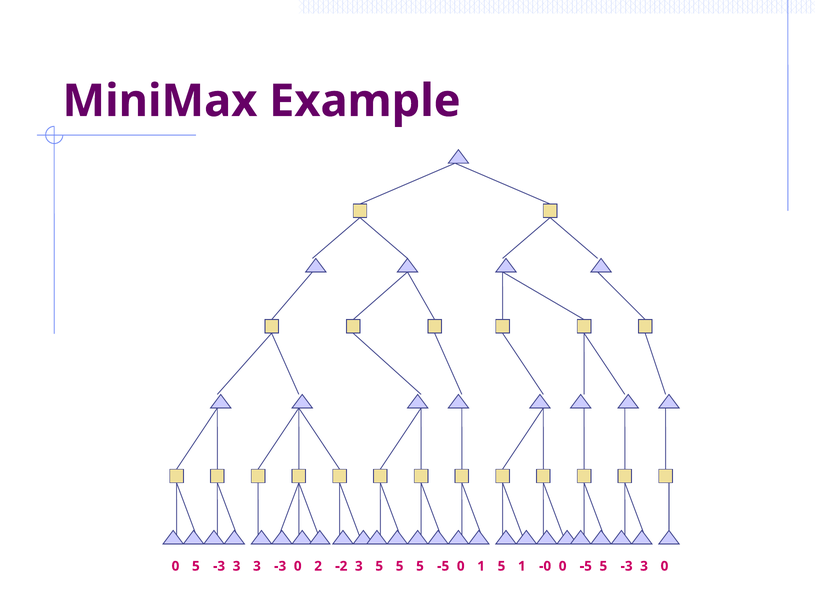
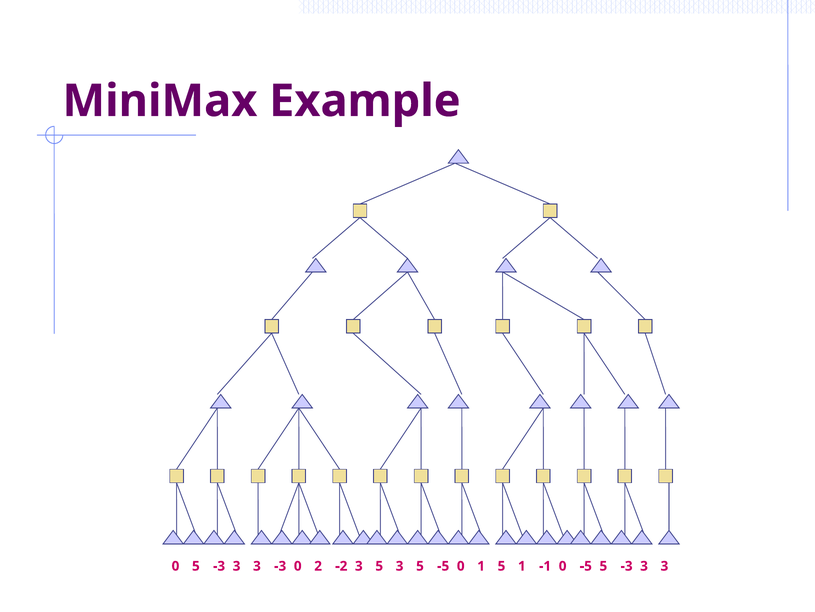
5 -3 5: 5 -> 3 (400, 565)
-0: -0 -> -1 (545, 565)
5 3 0: 0 -> 3 (664, 565)
